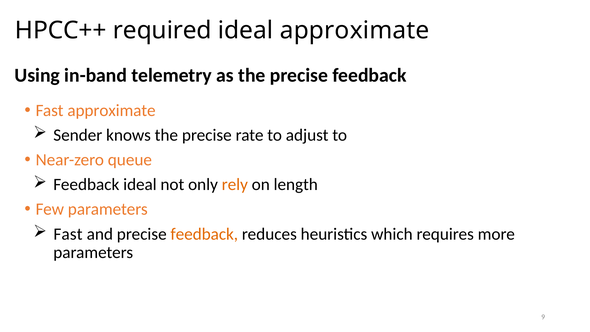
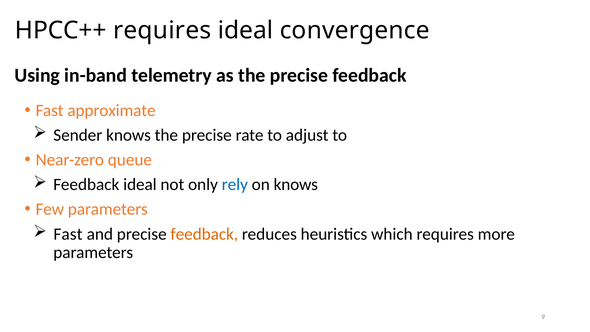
HPCC++ required: required -> requires (162, 30)
ideal approximate: approximate -> convergence (355, 30)
rely colour: orange -> blue (235, 184)
on length: length -> knows (296, 184)
